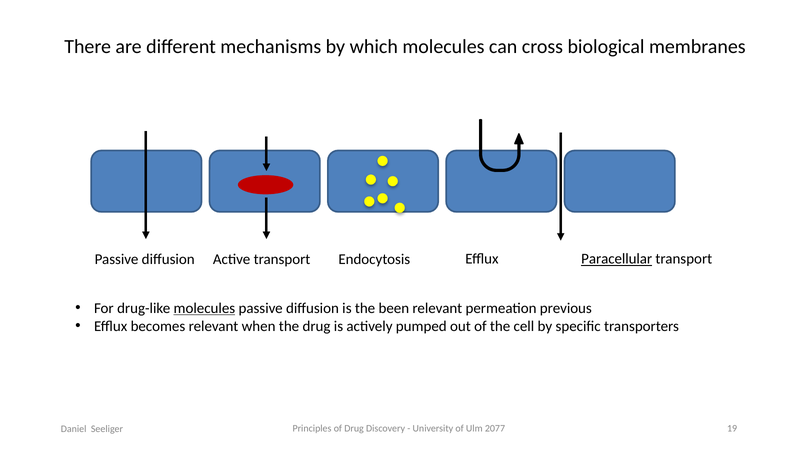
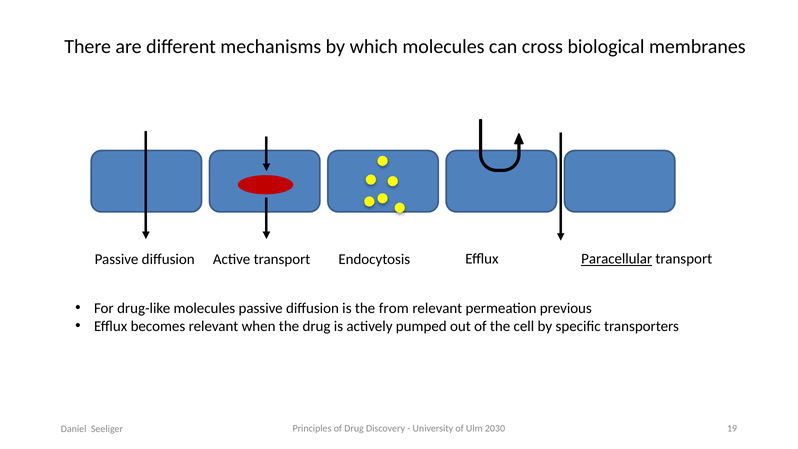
molecules underline: present -> none (204, 308)
been: been -> from (394, 308)
2077: 2077 -> 2030 (495, 429)
